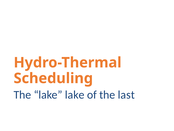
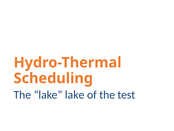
last: last -> test (126, 94)
